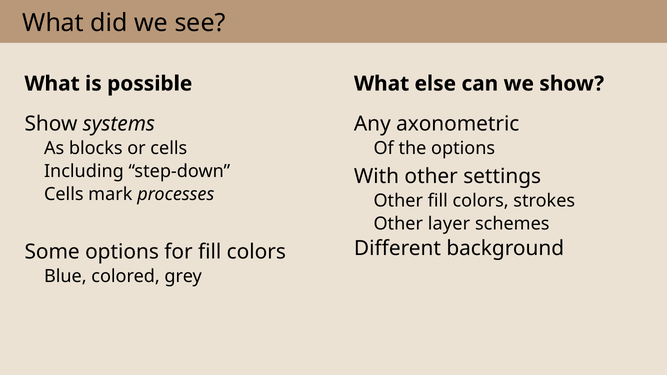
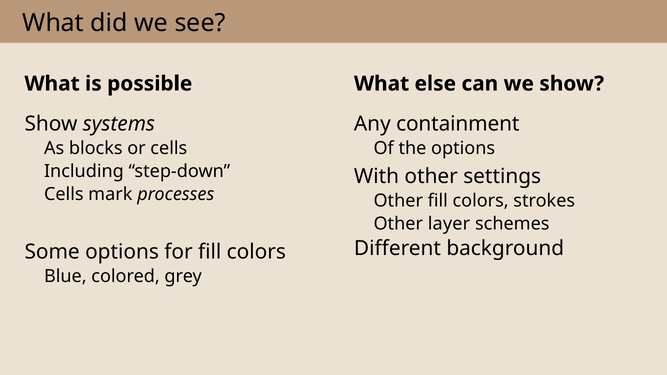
axonometric: axonometric -> containment (458, 124)
